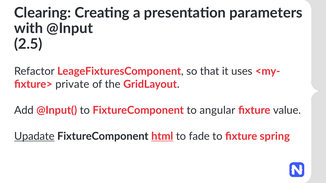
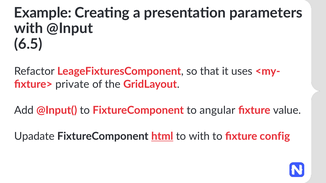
Clearing: Clearing -> Example (43, 13)
2.5: 2.5 -> 6.5 (28, 44)
Upadate underline: present -> none (34, 137)
to fade: fade -> with (199, 137)
spring: spring -> config (275, 137)
